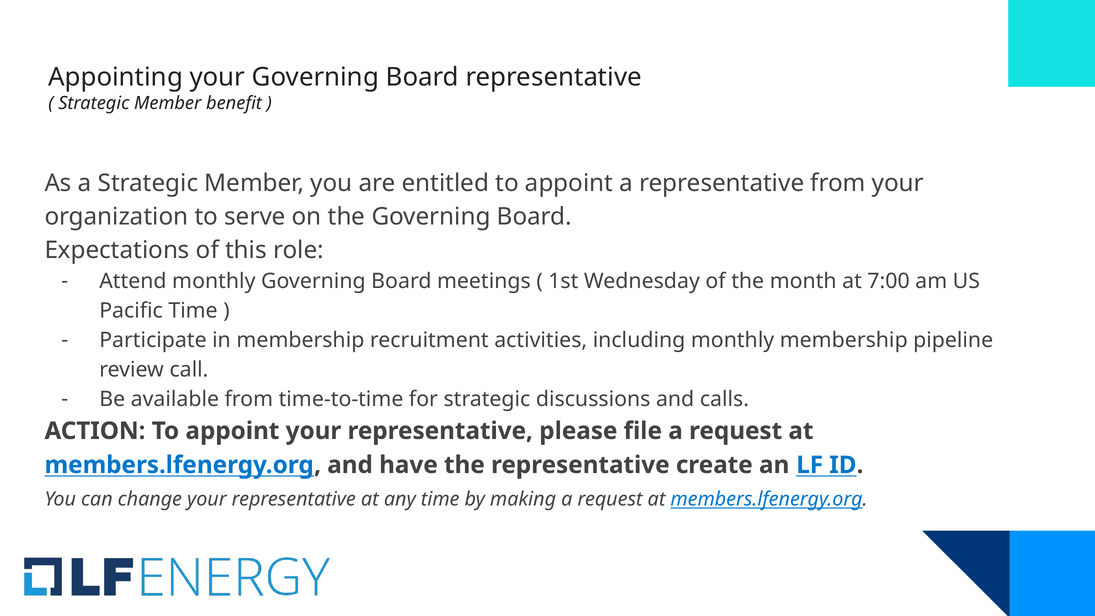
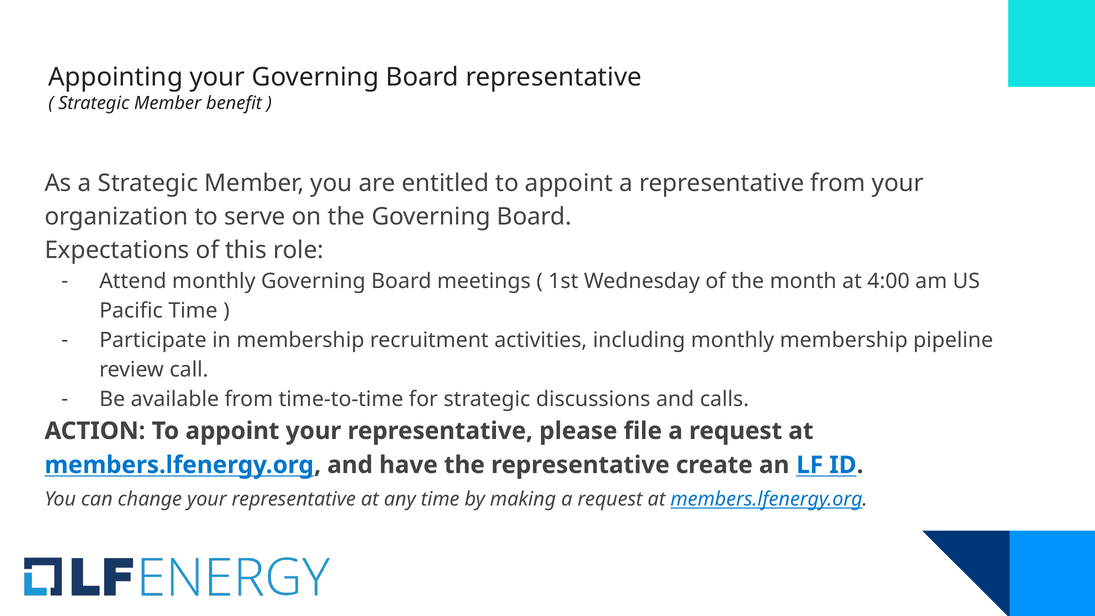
7:00: 7:00 -> 4:00 (889, 281)
